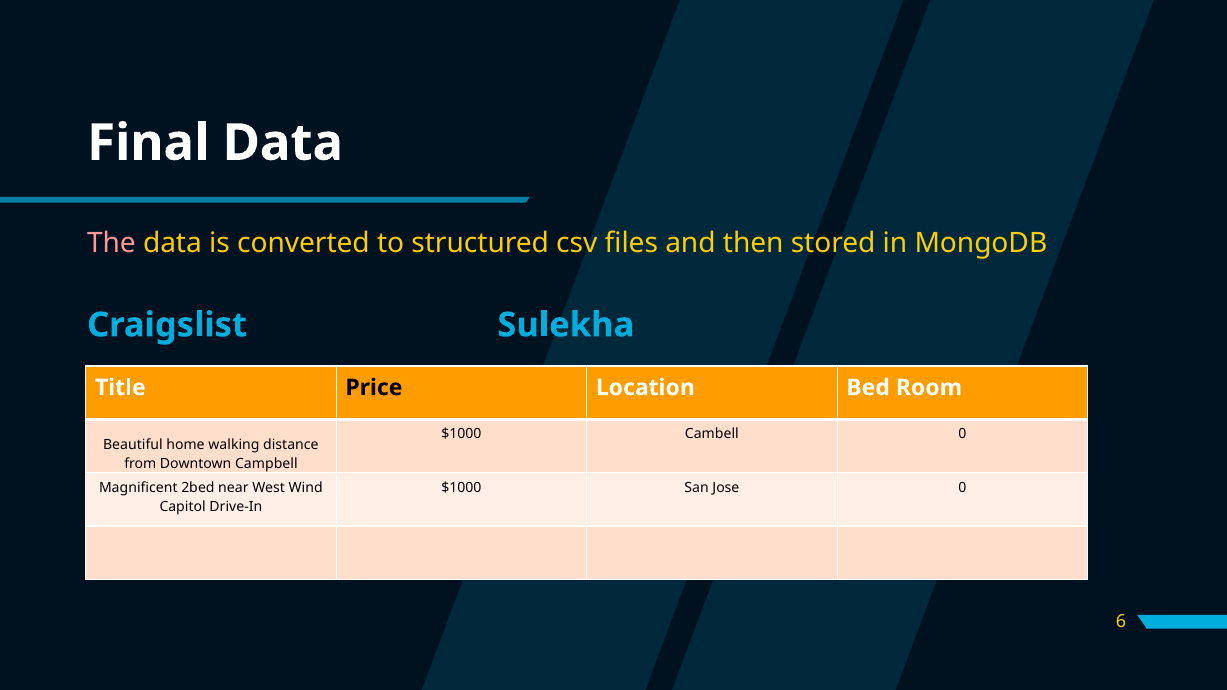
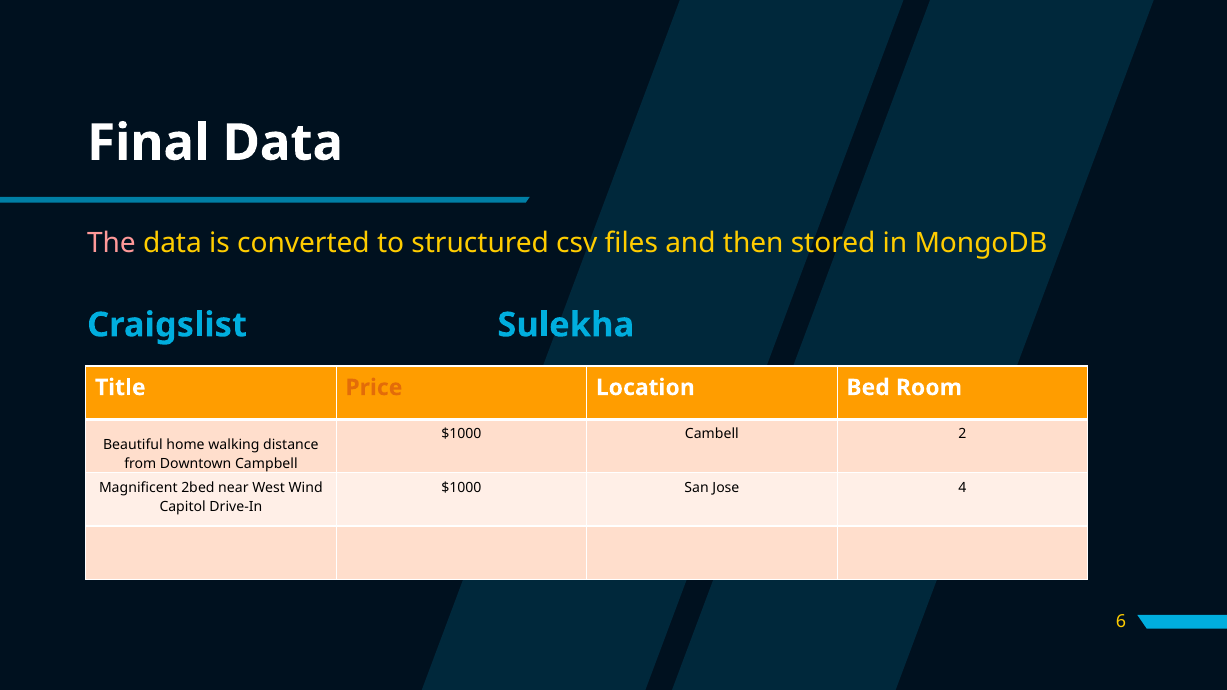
Price colour: black -> orange (374, 388)
Cambell 0: 0 -> 2 (962, 434)
Jose 0: 0 -> 4 (962, 488)
